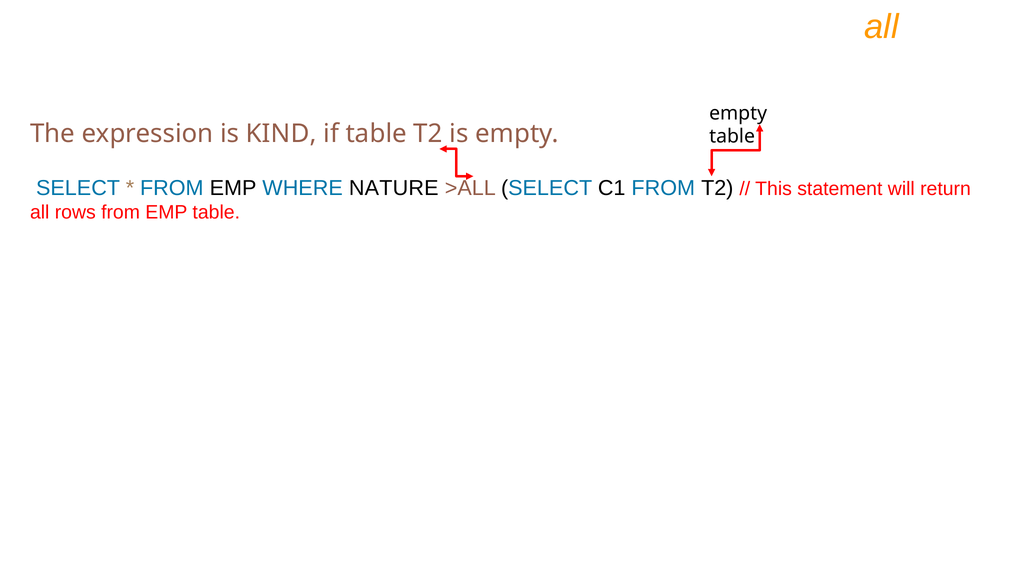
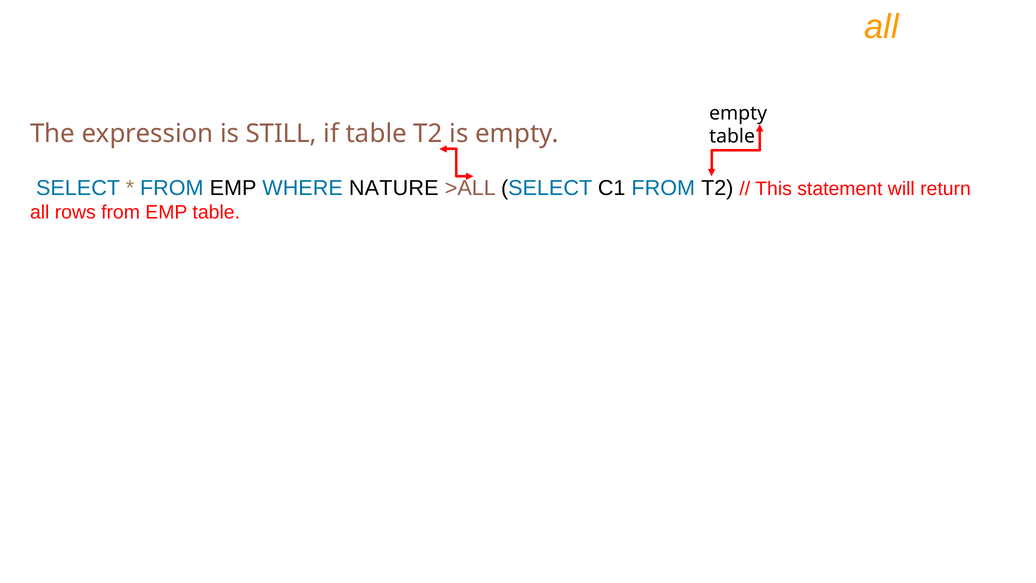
KIND: KIND -> STILL (281, 133)
